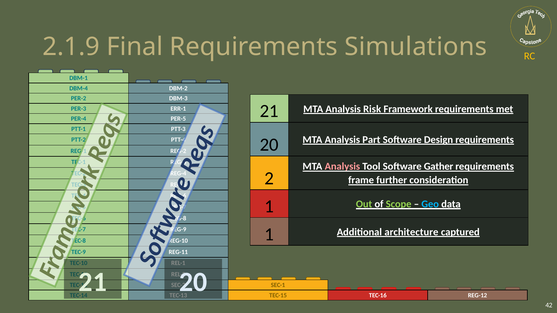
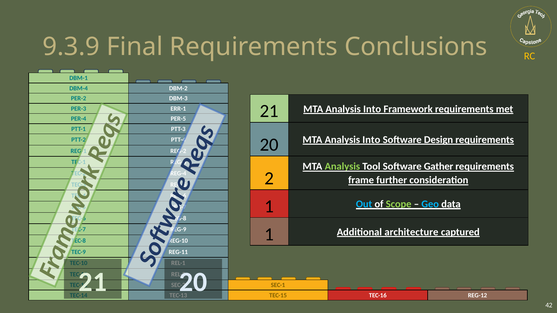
2.1.9: 2.1.9 -> 9.3.9 (71, 47)
Simulations: Simulations -> Conclusions (416, 47)
21 MTA Analysis Risk: Risk -> Into (372, 109)
20 MTA Analysis Part: Part -> Into (371, 140)
Analysis colour: pink -> light green (342, 167)
Out colour: light green -> light blue (364, 204)
